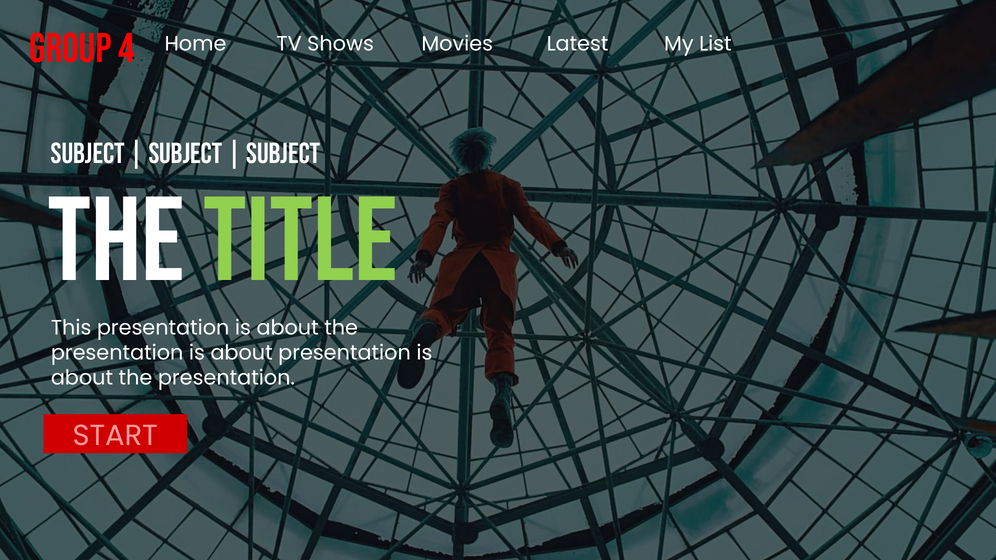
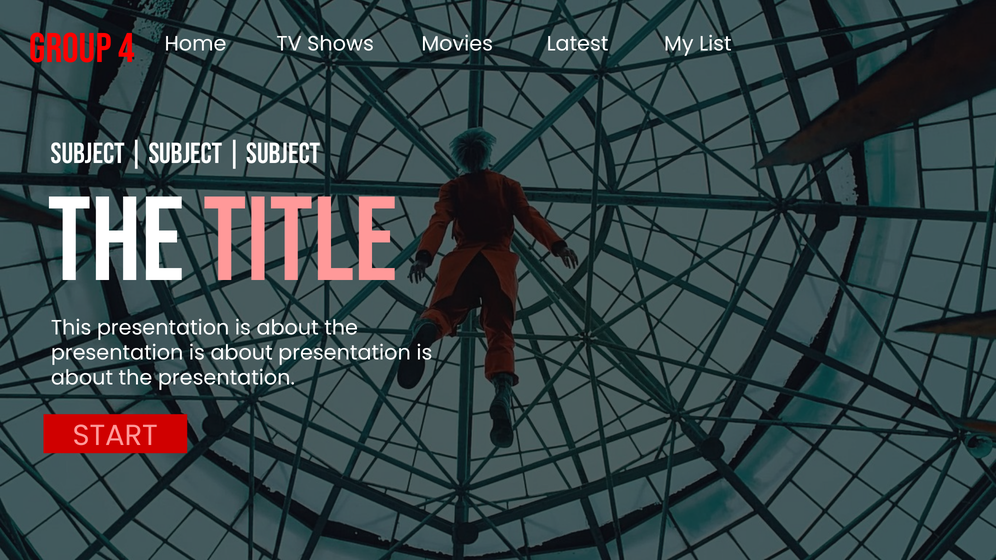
Title colour: light green -> pink (301, 241)
